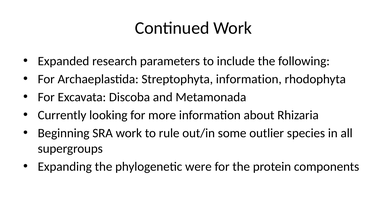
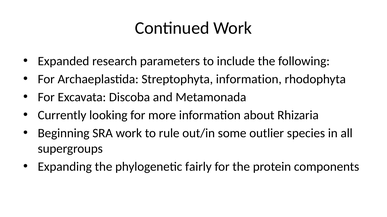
were: were -> fairly (198, 167)
